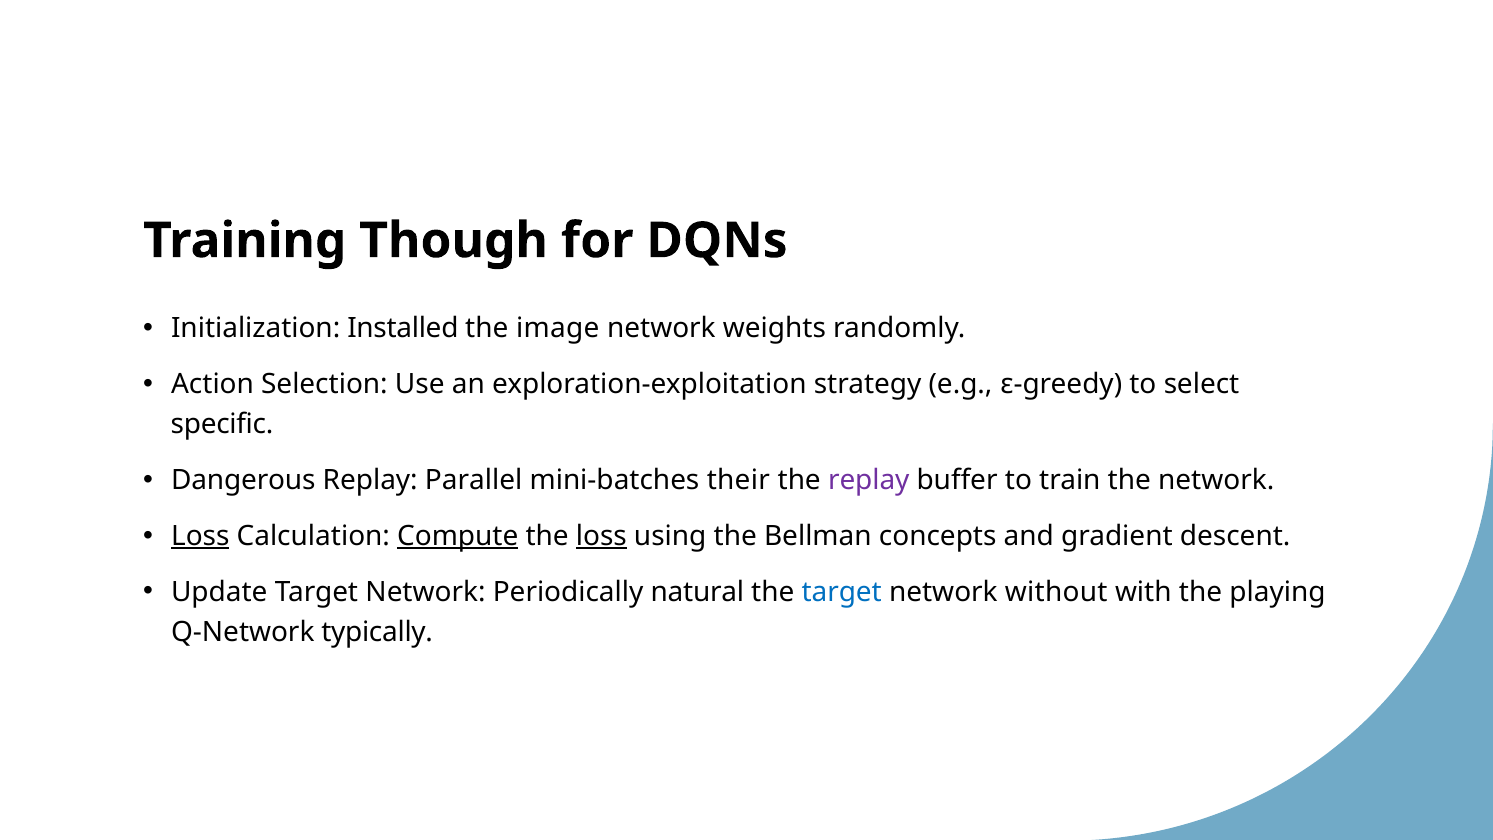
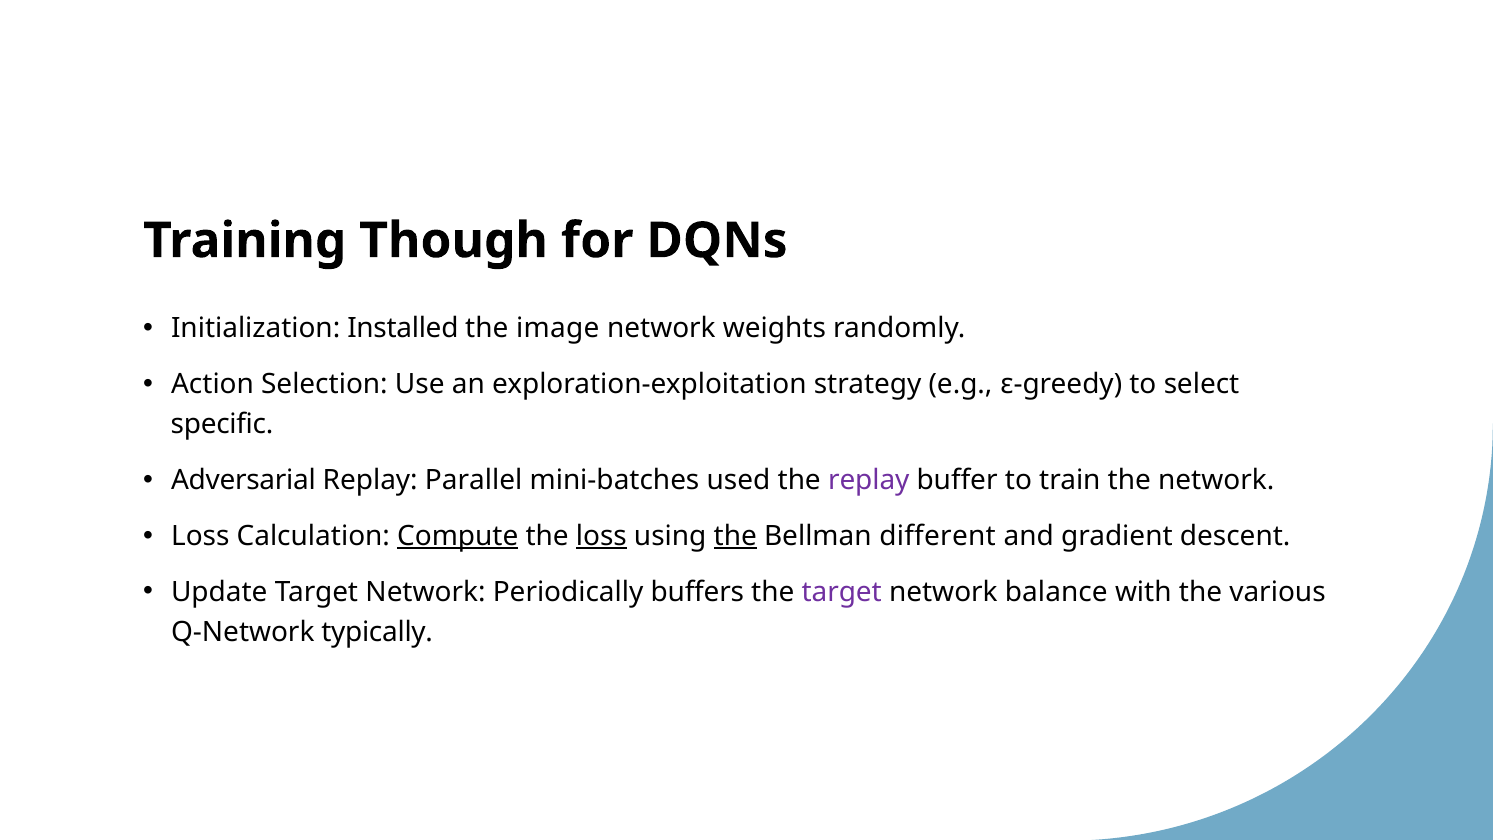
Dangerous: Dangerous -> Adversarial (243, 480)
their: their -> used (738, 480)
Loss underline: present -> none (200, 536)
the underline: none -> present (735, 536)
concepts: concepts -> different (938, 536)
natural: natural -> buffers (697, 592)
target colour: blue -> purple (842, 592)
without: without -> balance (1056, 592)
playing: playing -> various (1278, 592)
